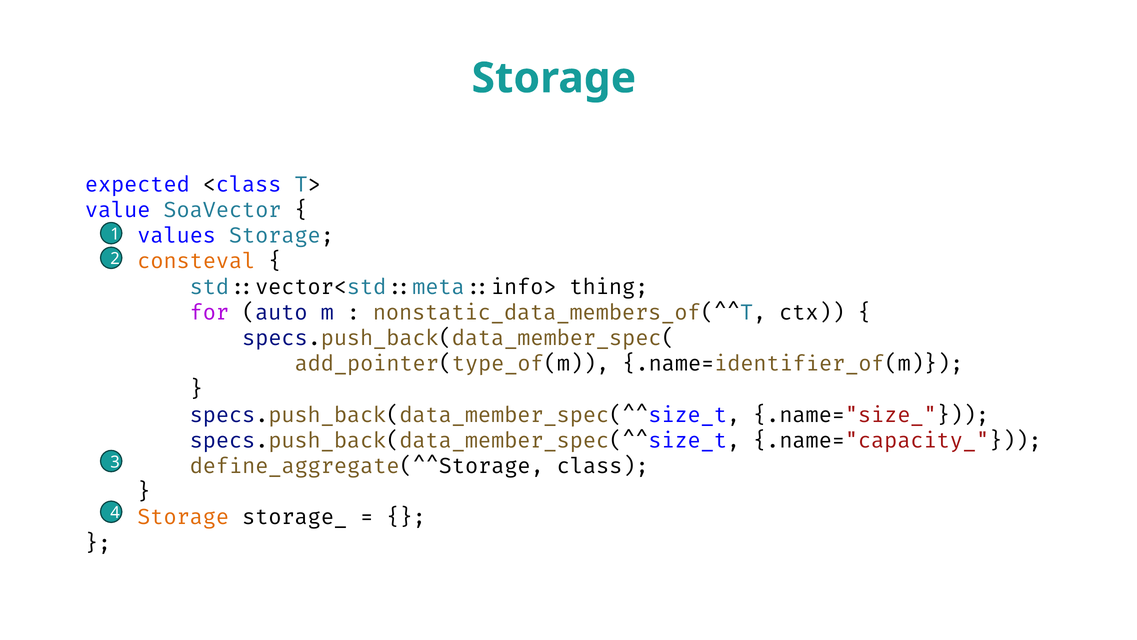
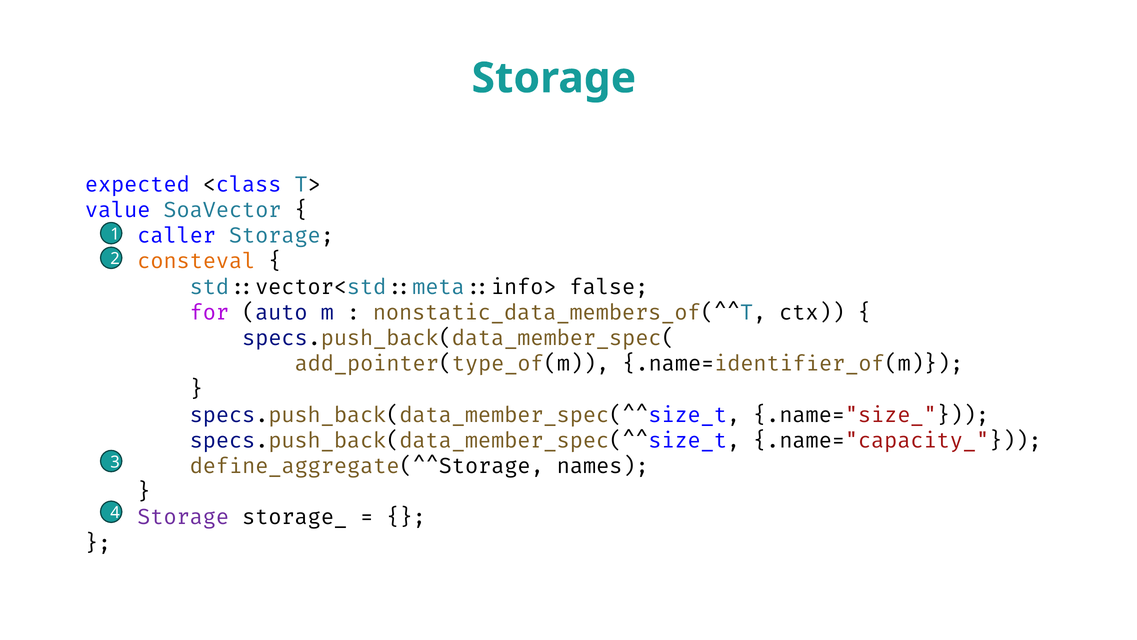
values: values -> caller (177, 236)
thing: thing -> false (609, 287)
class: class -> names (603, 466)
Storage colour: orange -> purple (183, 517)
